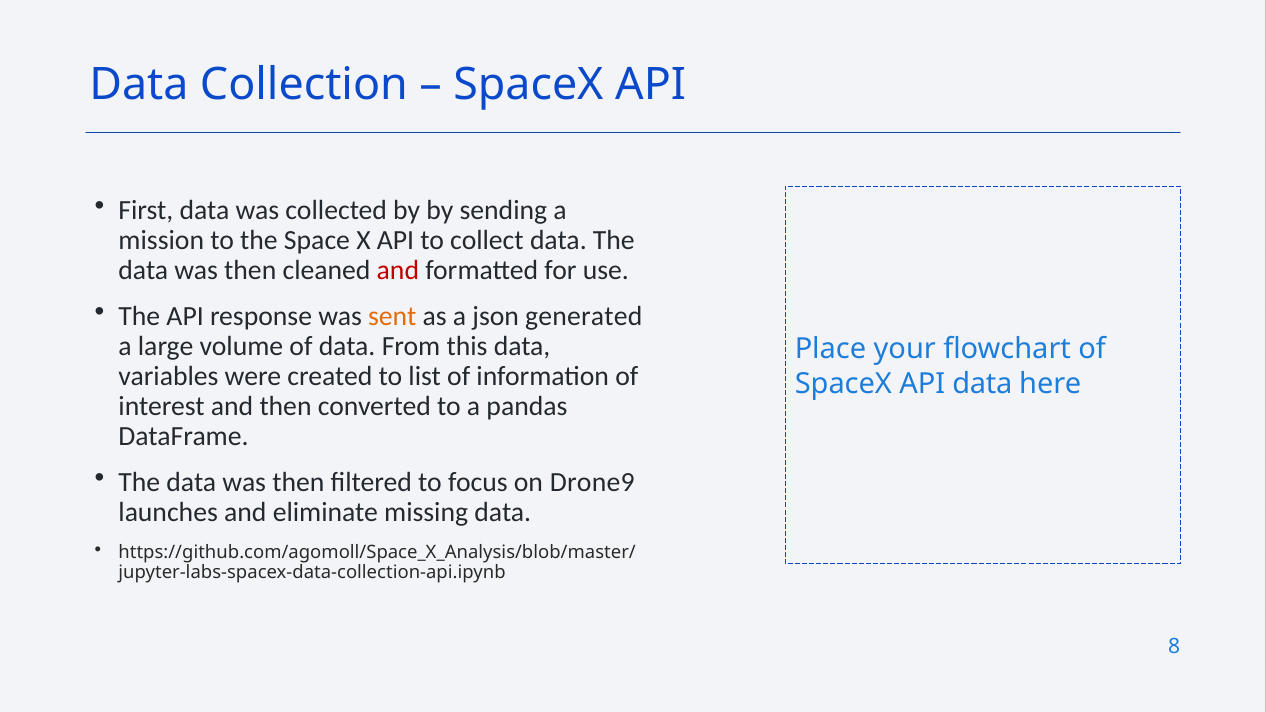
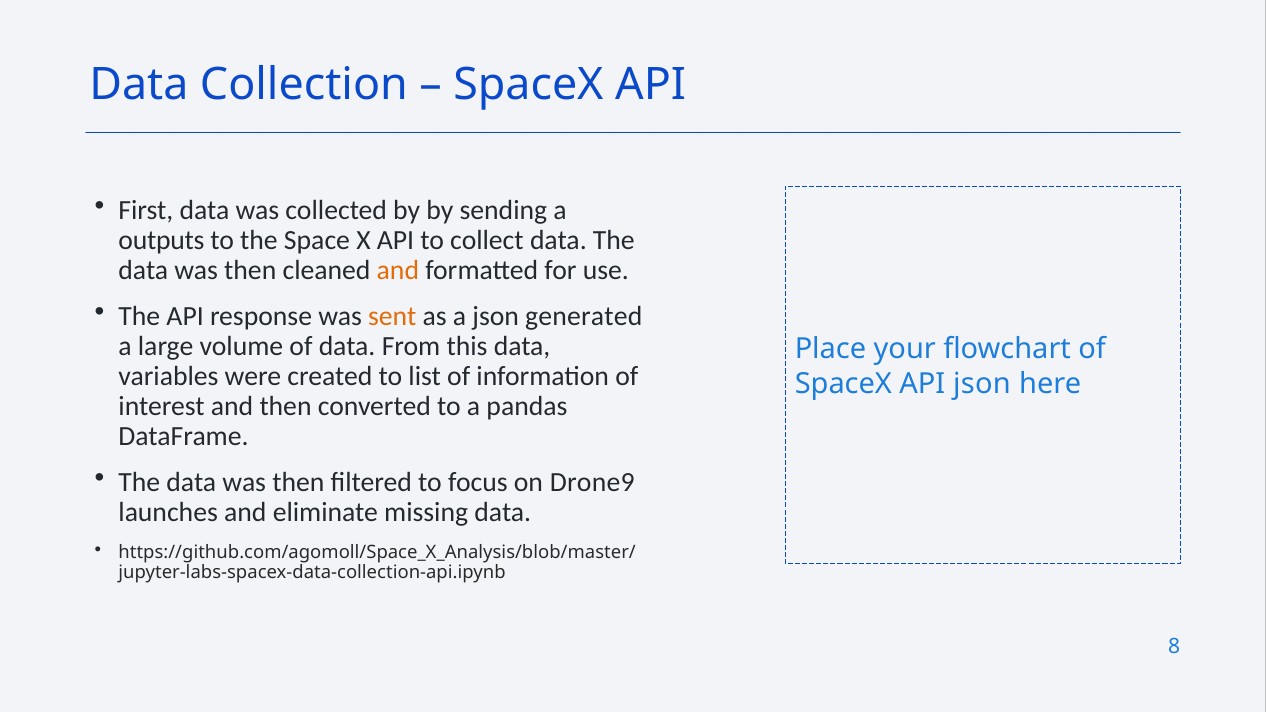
mission: mission -> outputs (161, 240)
and colour: red -> orange (398, 270)
API data: data -> json (982, 384)
